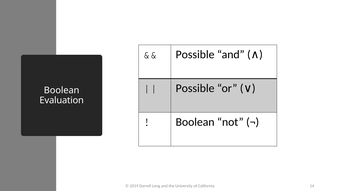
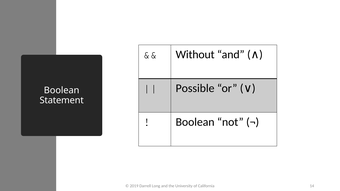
Possible: Possible -> Without (195, 55)
Evaluation: Evaluation -> Statement (62, 101)
